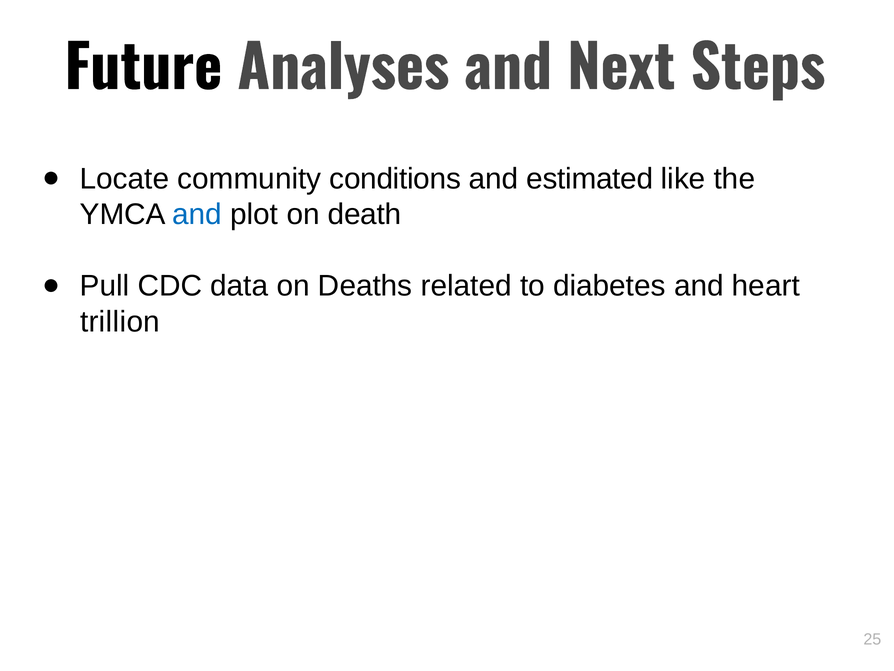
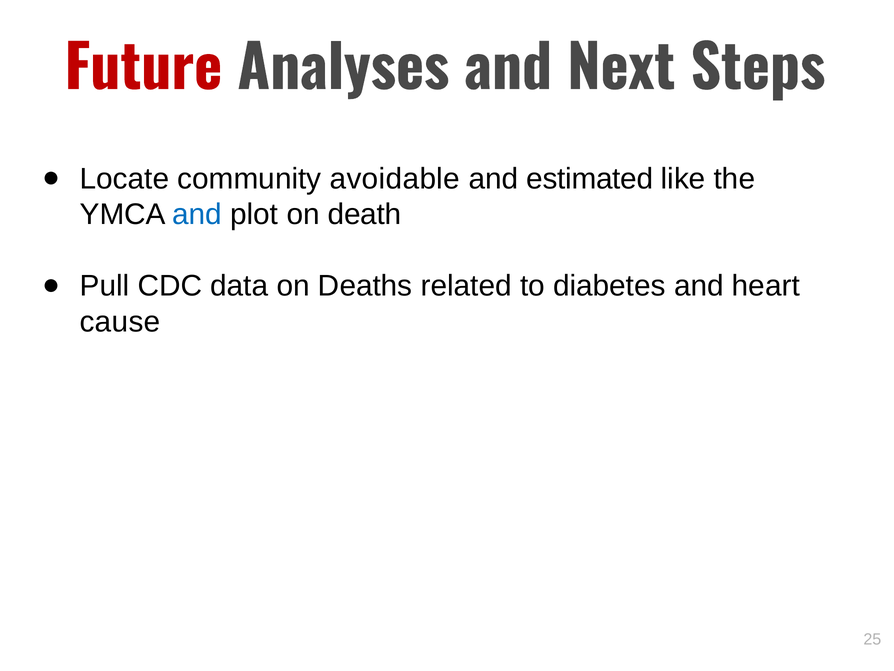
Future colour: black -> red (143, 69)
conditions: conditions -> avoidable (395, 179)
trillion: trillion -> cause (120, 322)
